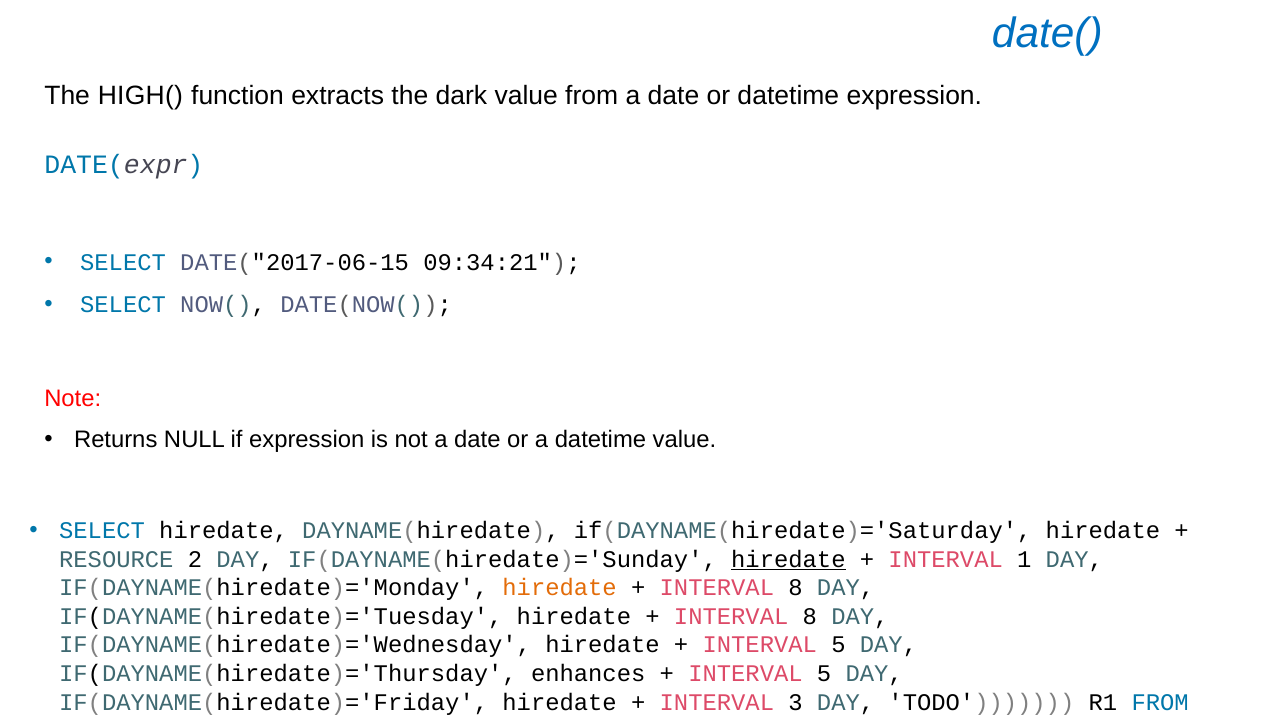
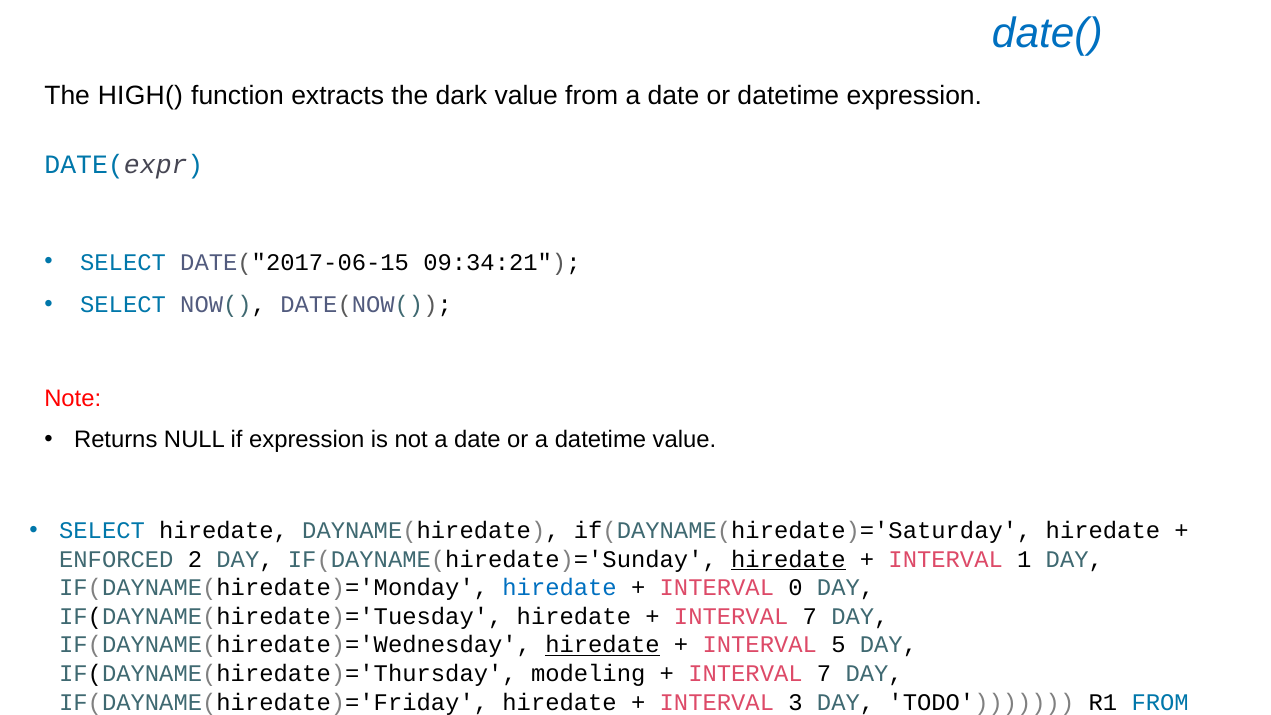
RESOURCE: RESOURCE -> ENFORCED (116, 559)
hiredate colour: orange -> blue (560, 588)
8: 8 -> 0 (796, 588)
8: 8 -> 7 (810, 616)
hiredate underline: none -> present (602, 645)
enhances: enhances -> modeling (588, 674)
5: 5 -> 7 (824, 674)
